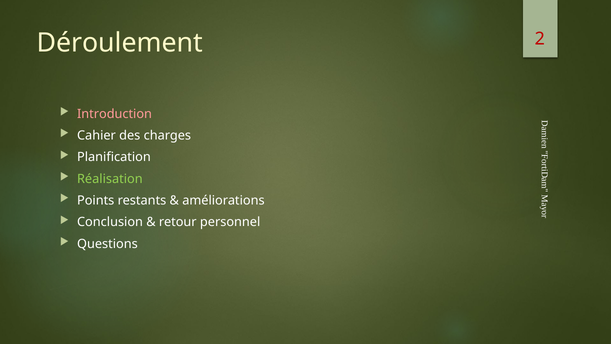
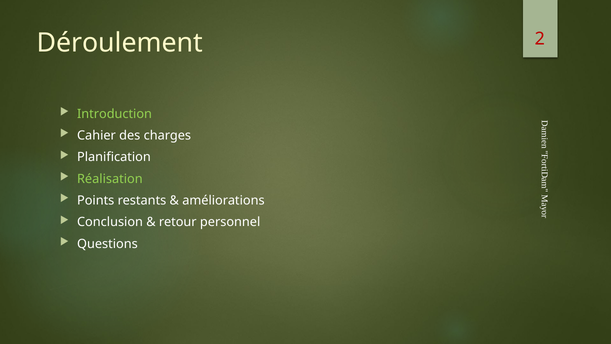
Introduction colour: pink -> light green (115, 114)
